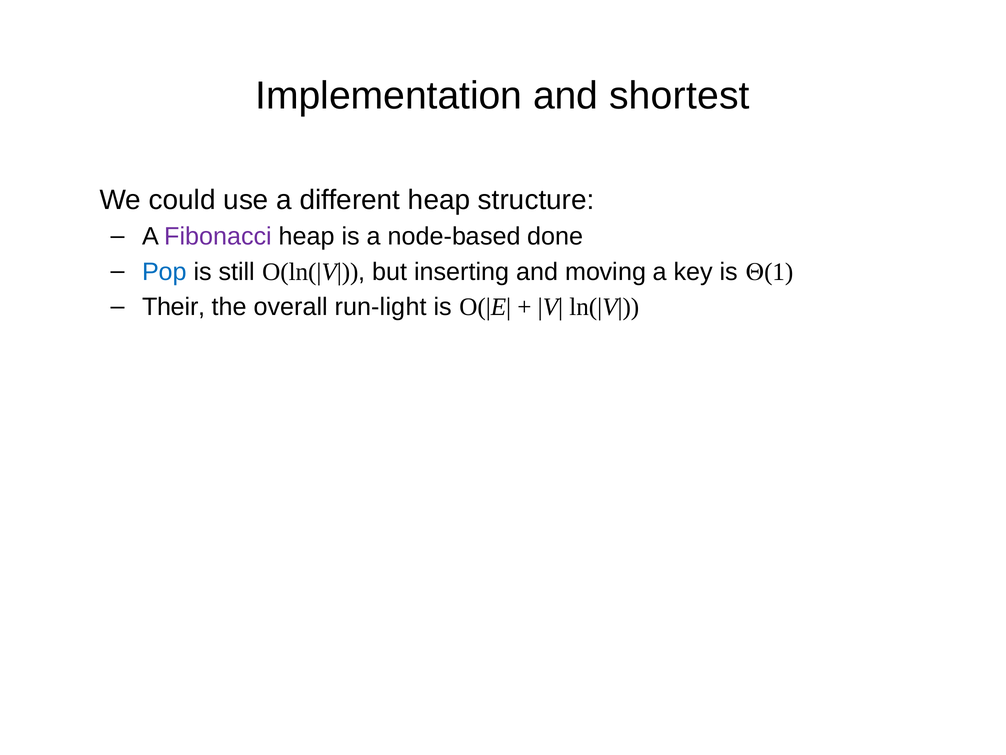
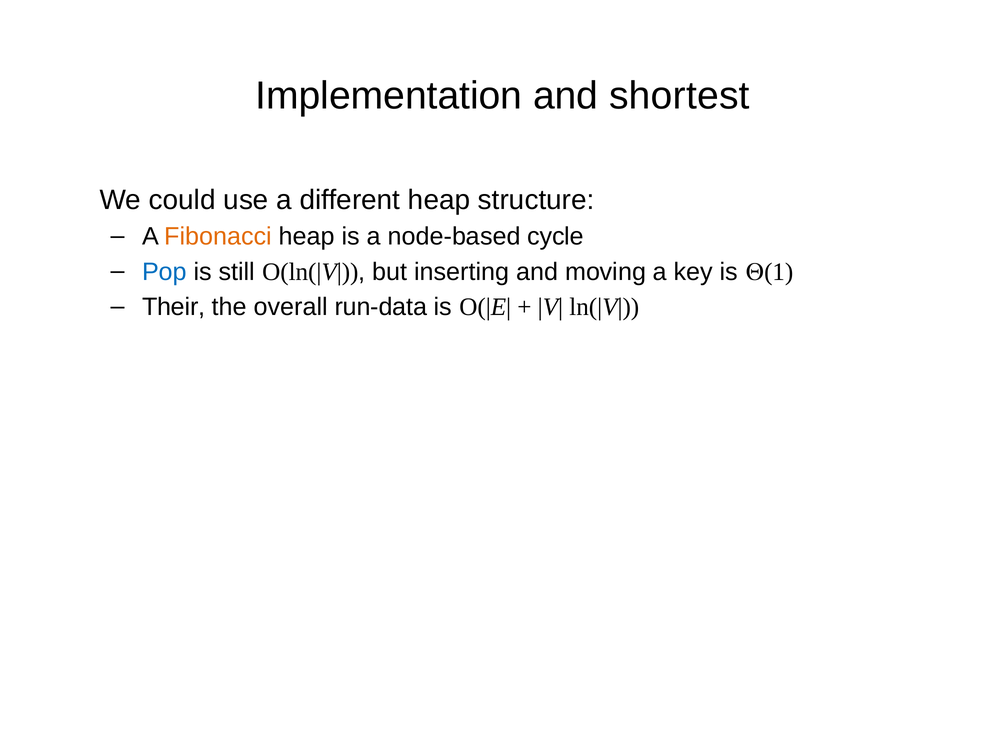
Fibonacci colour: purple -> orange (218, 237)
done: done -> cycle (556, 237)
run-light: run-light -> run-data (381, 307)
